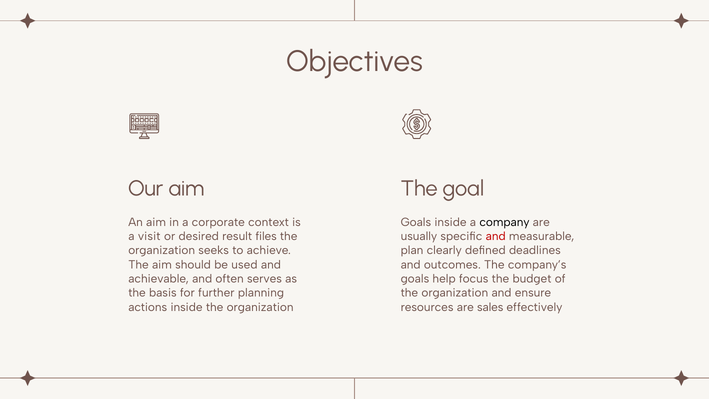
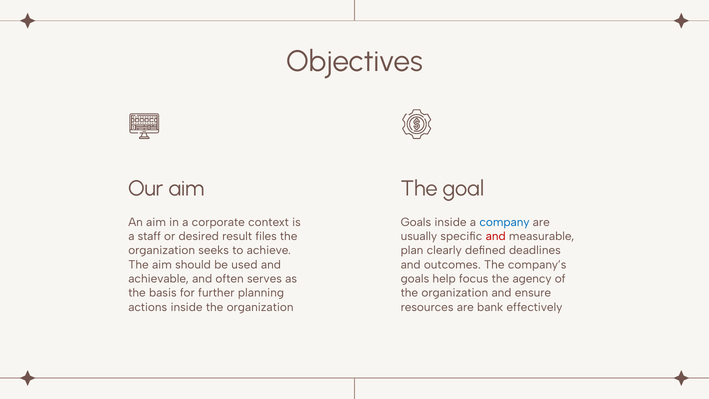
company colour: black -> blue (504, 222)
visit: visit -> staff (149, 236)
budget: budget -> agency (532, 279)
sales: sales -> bank (490, 307)
